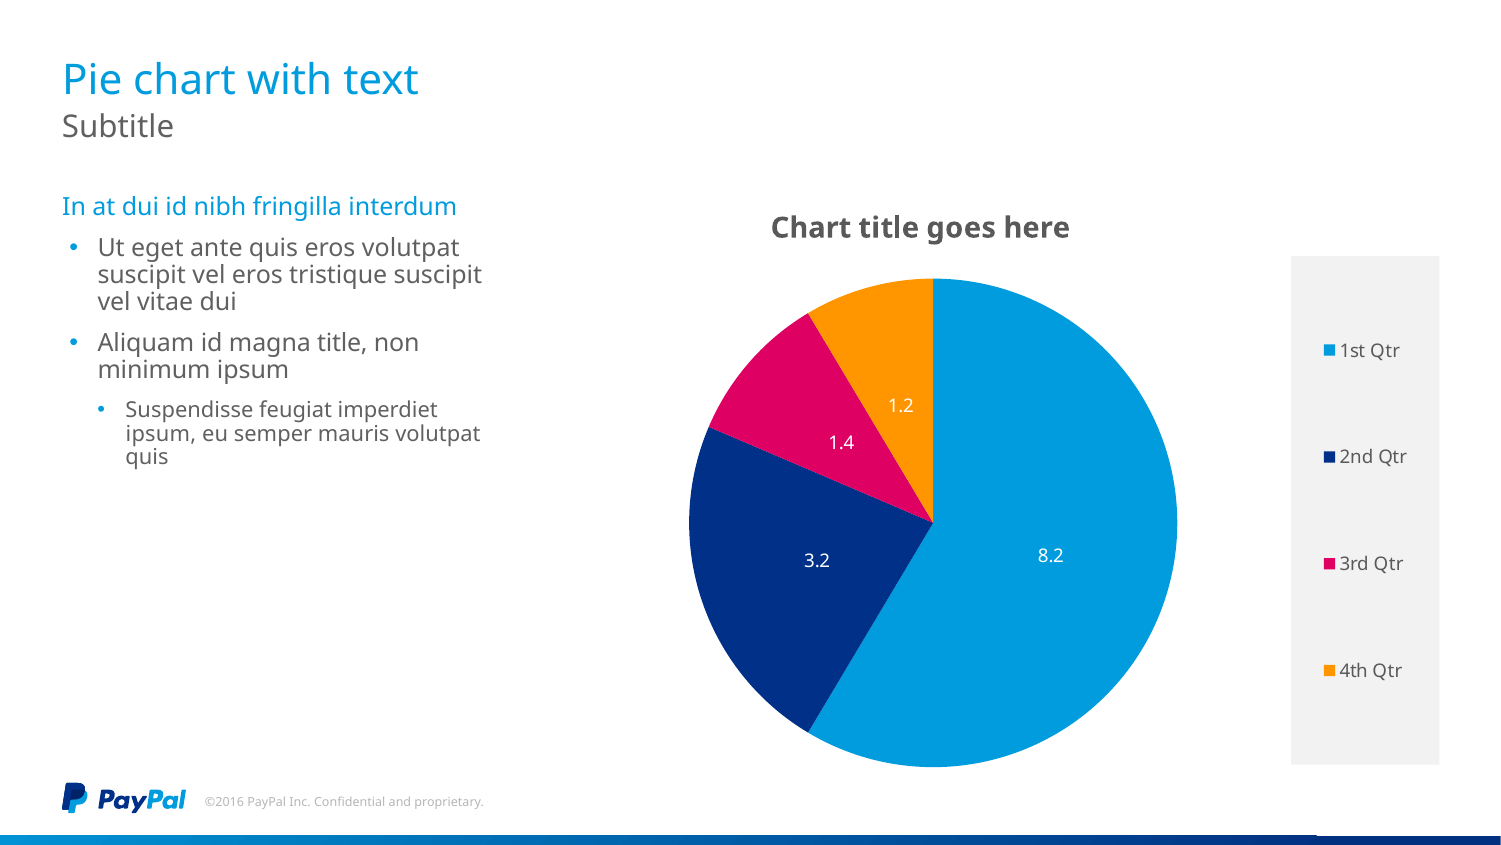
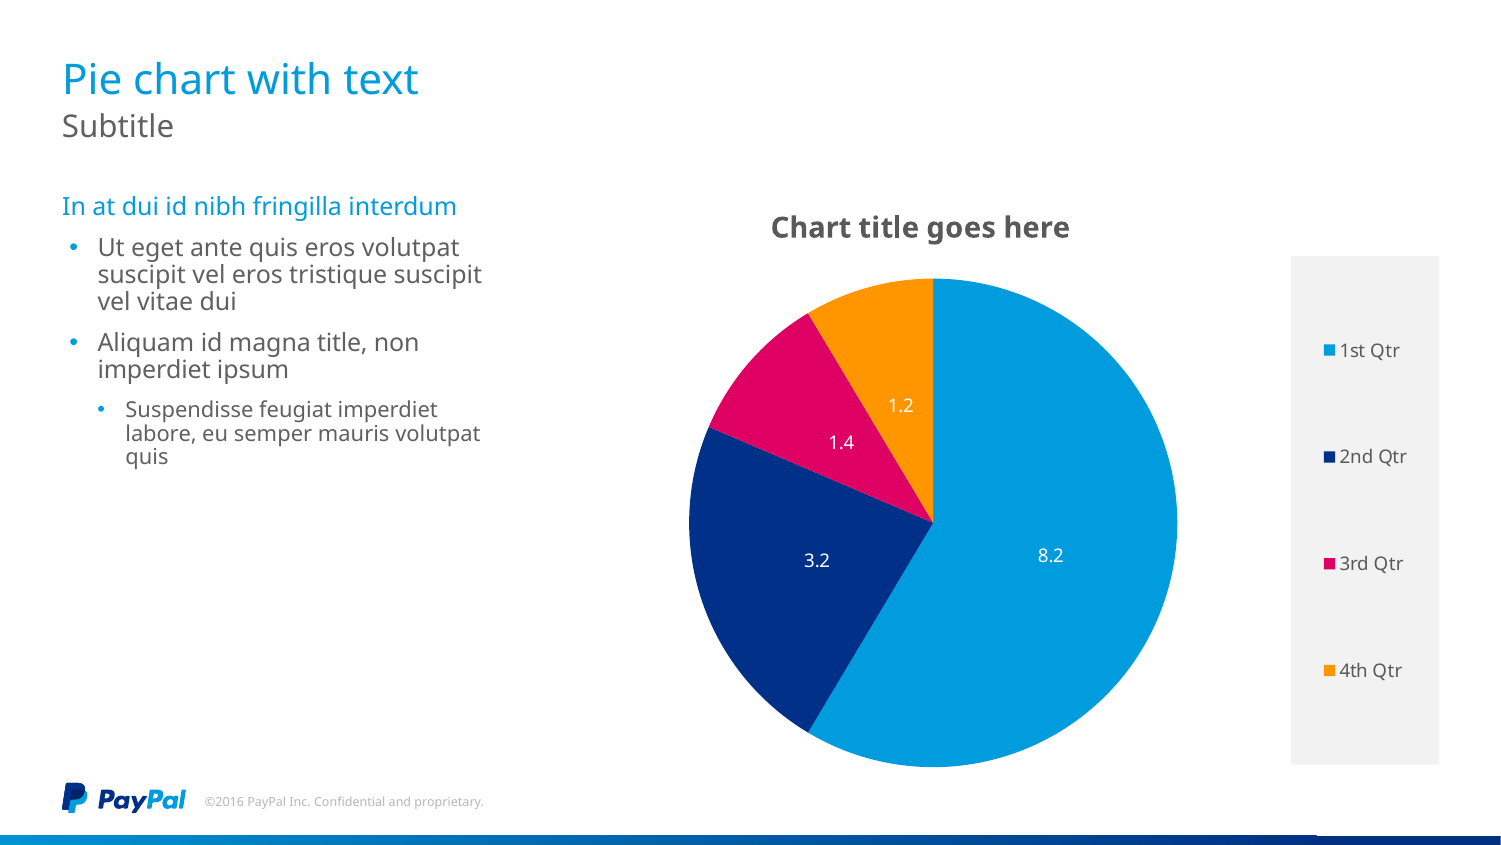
minimum: minimum -> imperdiet (154, 370)
ipsum: ipsum -> labore (161, 433)
